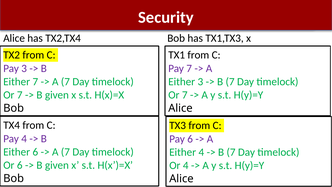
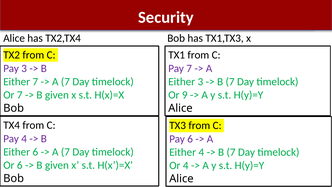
7: 7 -> 9 (185, 95)
